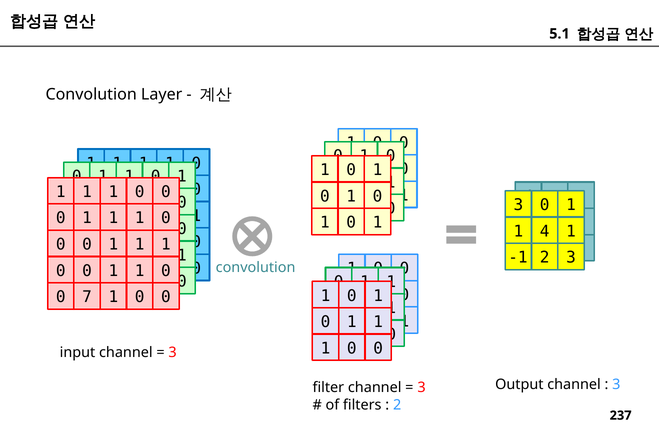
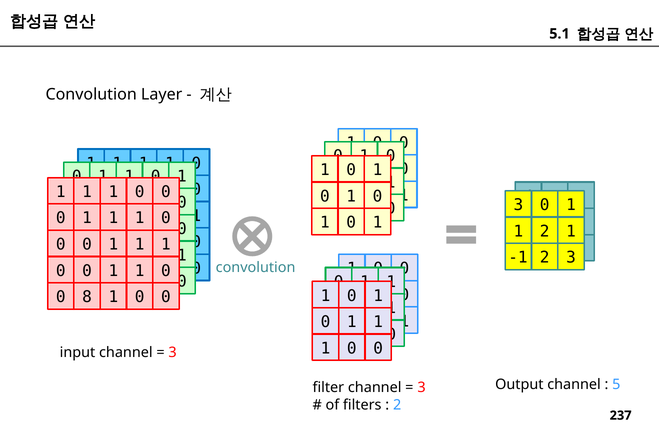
4: 4 -> 2 (545, 231)
7: 7 -> 8 (87, 297)
3: 3 -> 5 (616, 384)
